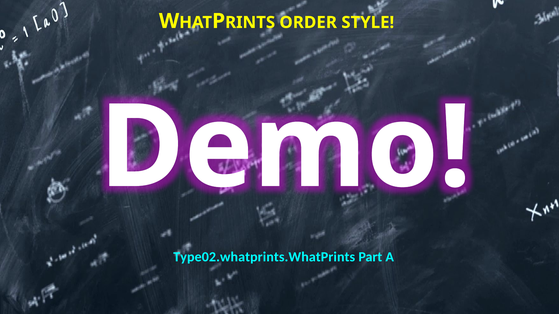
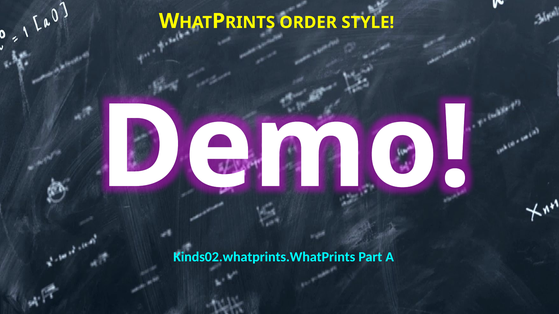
Type02.whatprints.WhatPrints: Type02.whatprints.WhatPrints -> Kinds02.whatprints.WhatPrints (264, 257)
